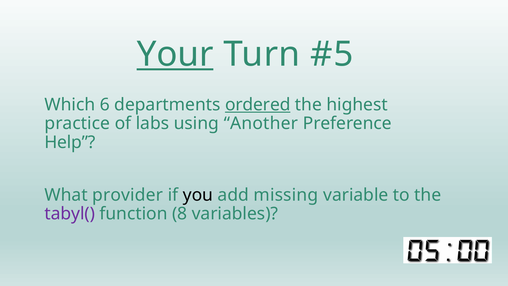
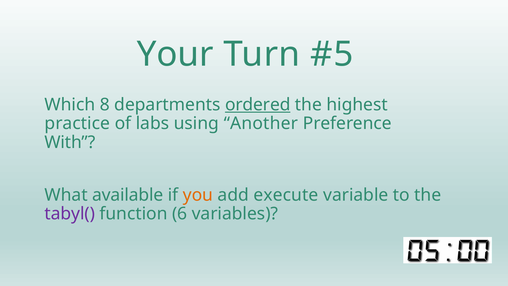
Your underline: present -> none (175, 54)
6: 6 -> 8 (105, 105)
Help: Help -> With (70, 142)
provider: provider -> available (128, 195)
you colour: black -> orange (198, 195)
missing: missing -> execute (286, 195)
8: 8 -> 6 (180, 214)
